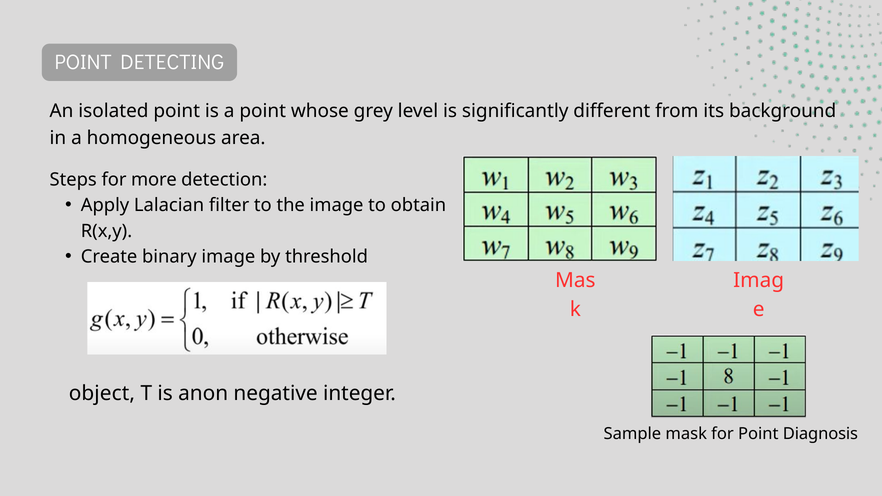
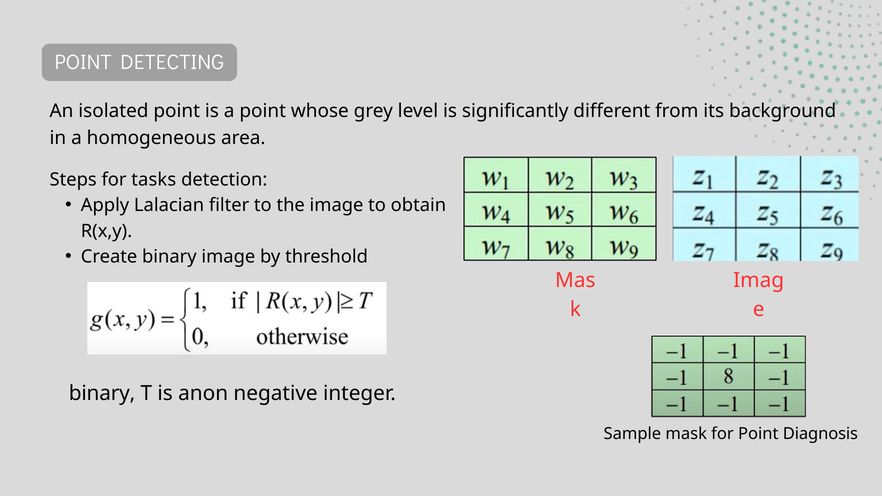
more: more -> tasks (154, 180)
object: object -> binary (102, 394)
